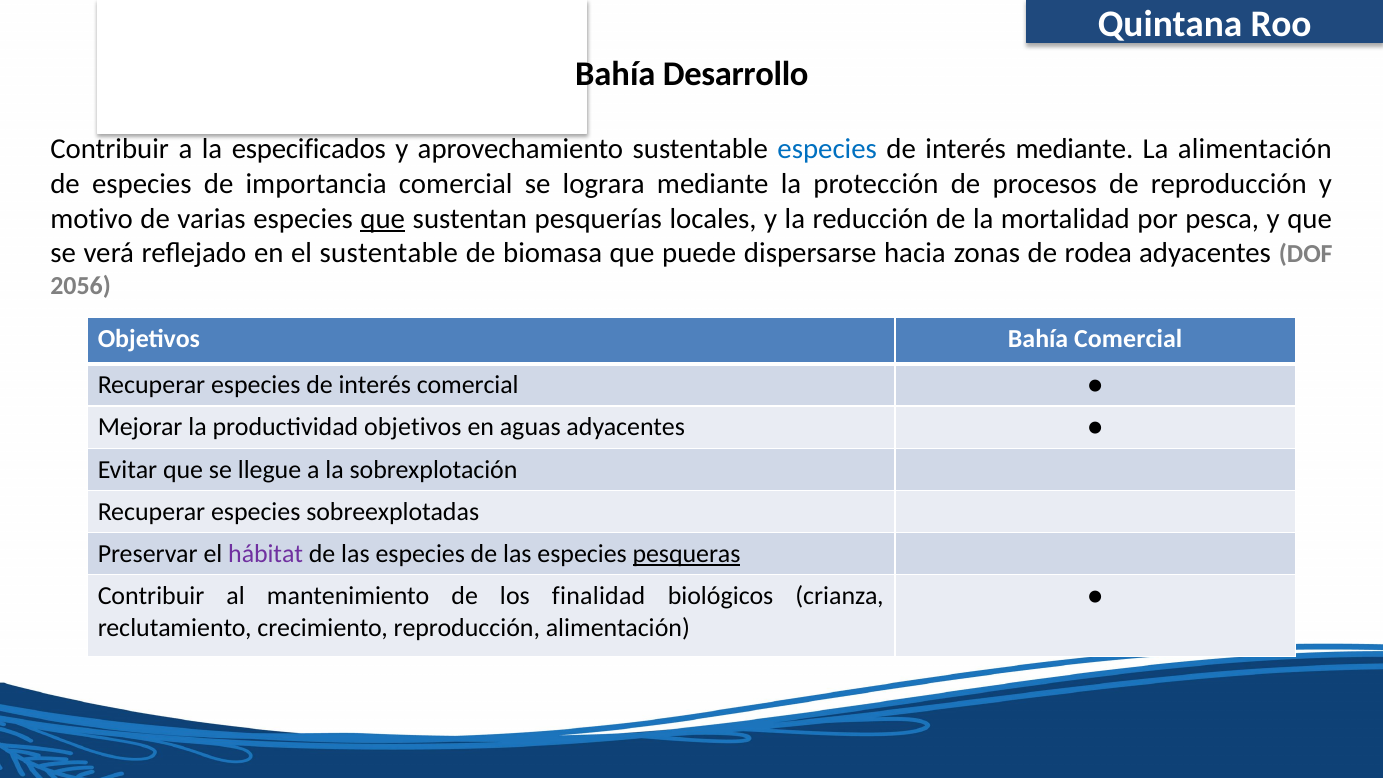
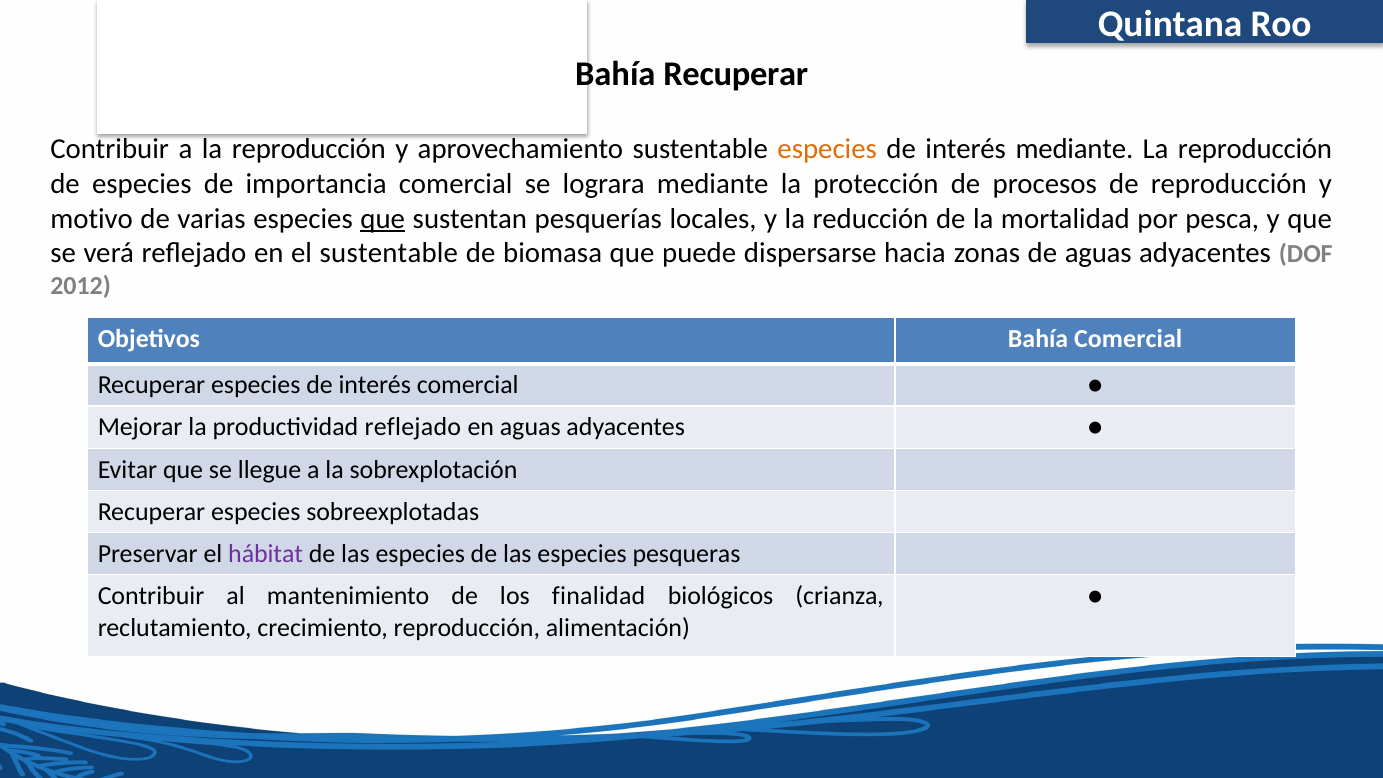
Bahía Desarrollo: Desarrollo -> Recuperar (736, 74)
a la especificados: especificados -> reproducción (309, 149)
especies colour: blue -> orange (827, 149)
alimentación: alimentación -> reproducción (1255, 149)
de rodea: rodea -> aguas (1098, 253)
2056: 2056 -> 2012 (81, 286)
productividad objetivos: objetivos -> reflejado (413, 427)
pesqueras underline: present -> none (687, 554)
